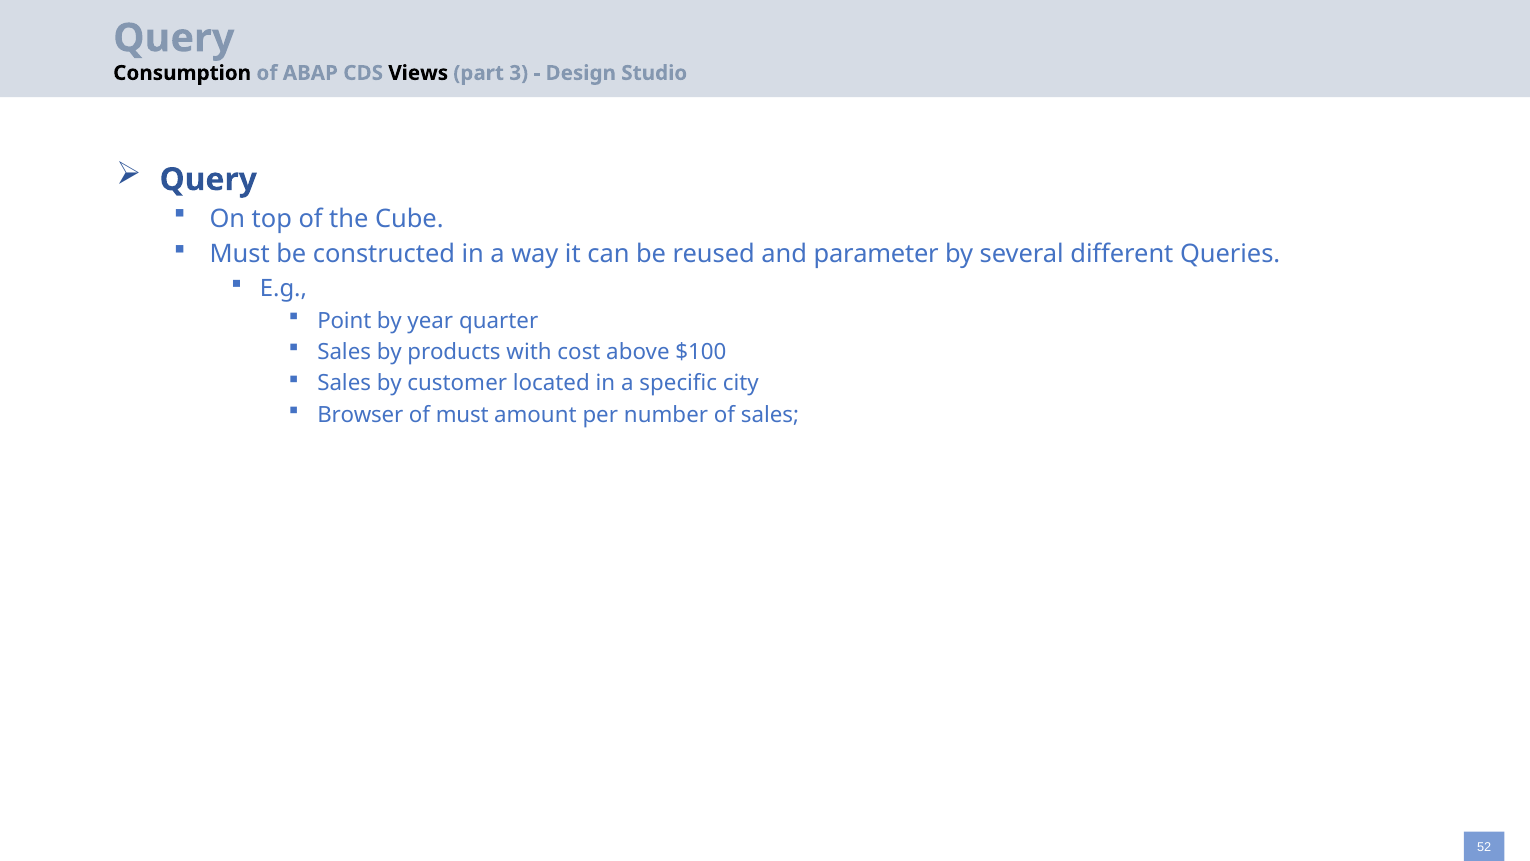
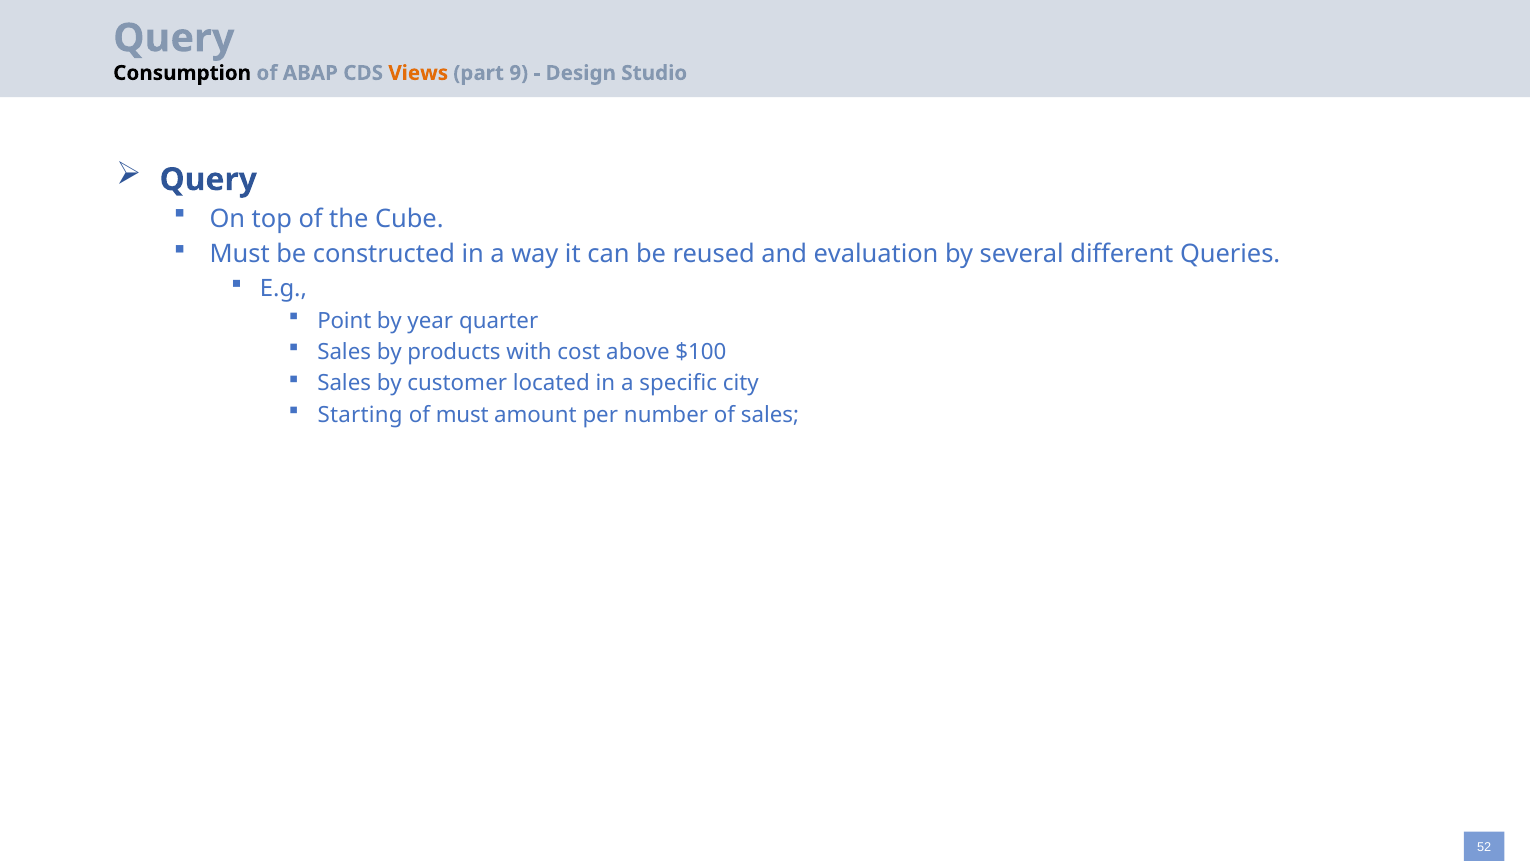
Views colour: black -> orange (418, 73)
3: 3 -> 9 (519, 73)
parameter: parameter -> evaluation (876, 254)
Browser: Browser -> Starting (360, 414)
